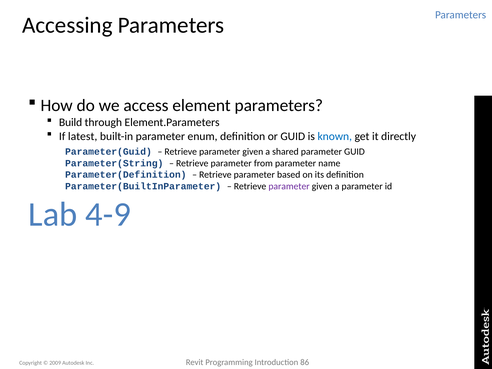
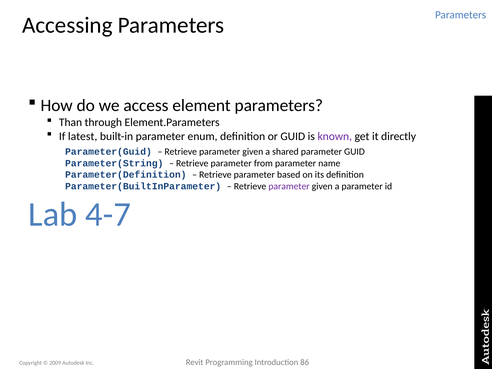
Build: Build -> Than (71, 122)
known colour: blue -> purple (335, 136)
4-9: 4-9 -> 4-7 (108, 215)
